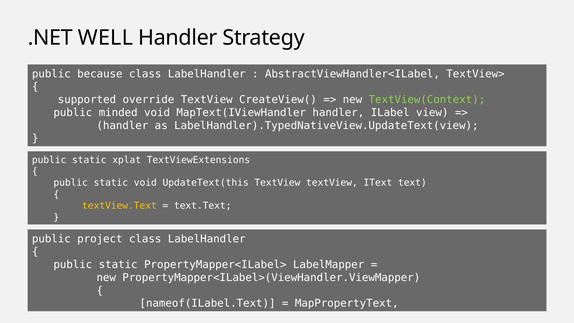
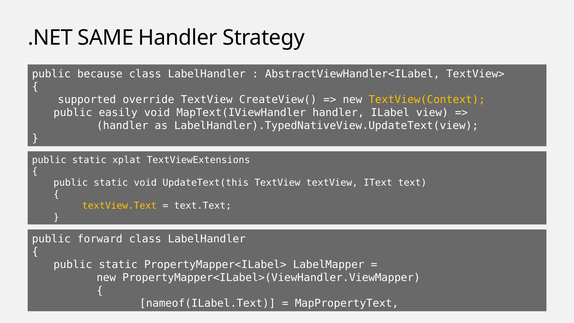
WELL: WELL -> SAME (106, 38)
TextView(Context colour: light green -> yellow (427, 100)
minded: minded -> easily (118, 113)
project: project -> forward (100, 239)
